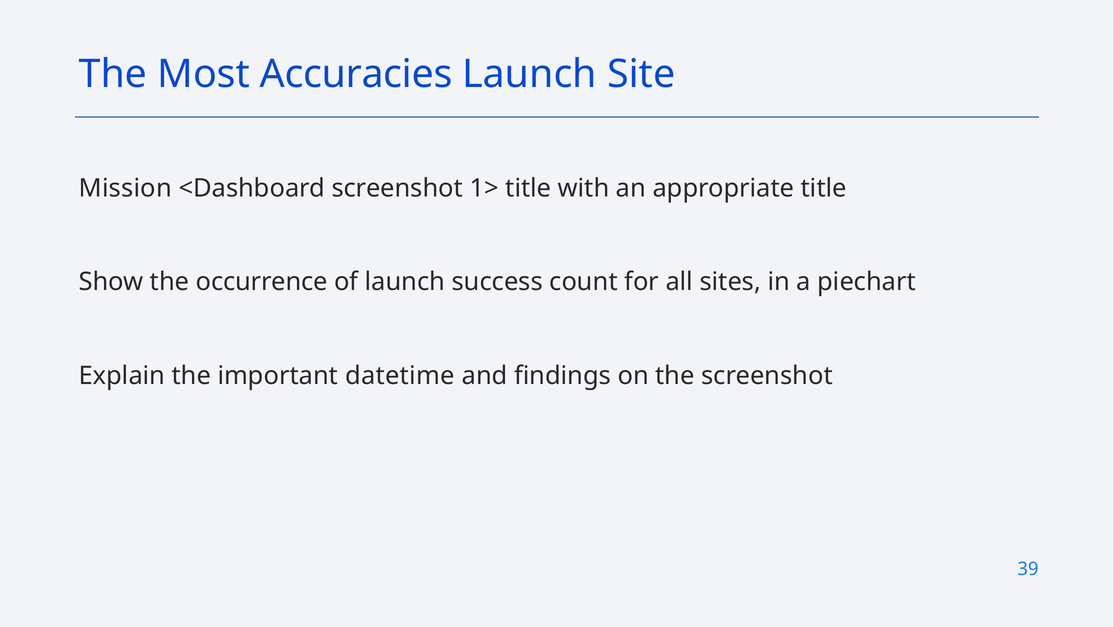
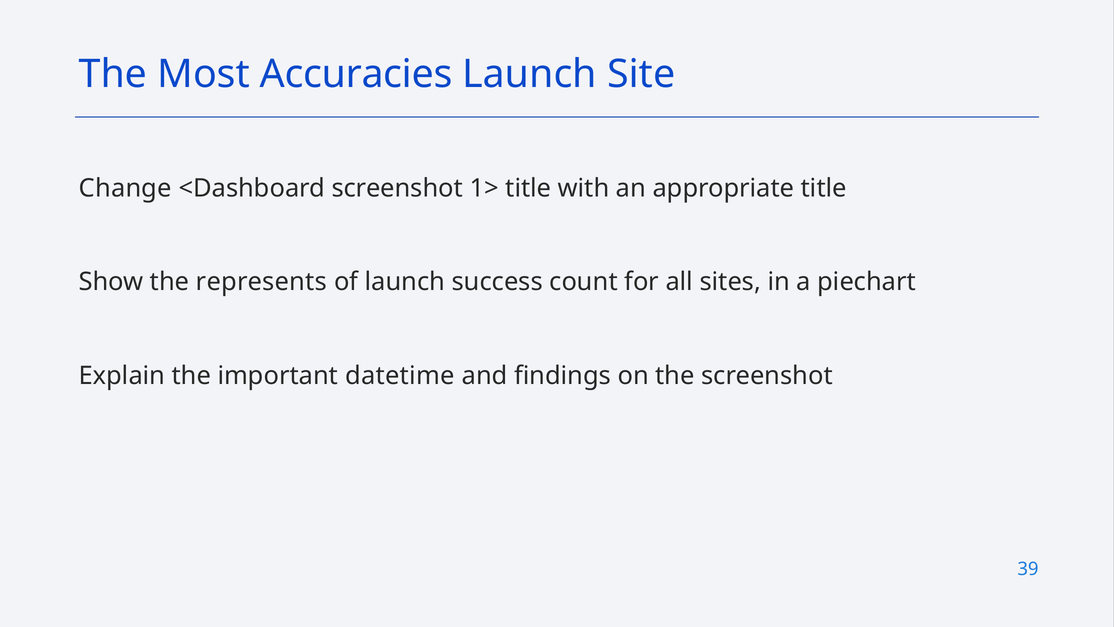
Mission: Mission -> Change (125, 188)
occurrence: occurrence -> represents (261, 282)
